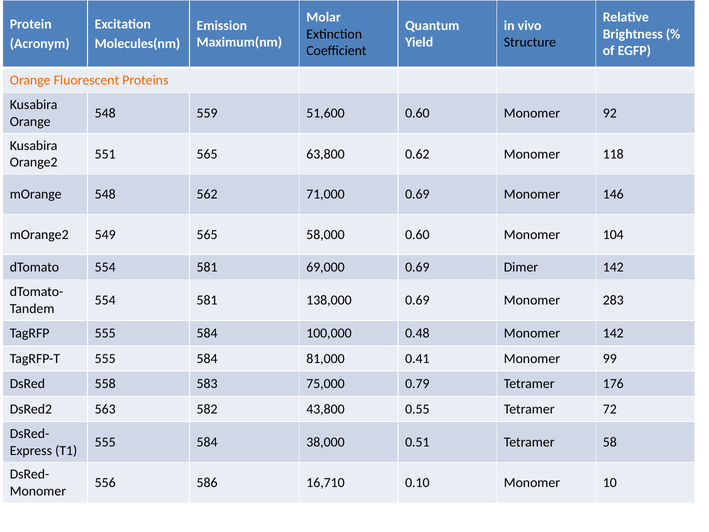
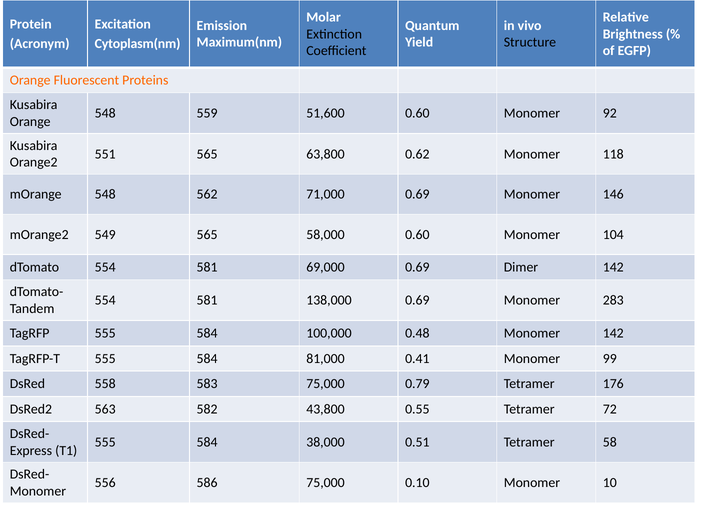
Molecules(nm: Molecules(nm -> Cytoplasm(nm (138, 44)
586 16,710: 16,710 -> 75,000 (325, 483)
